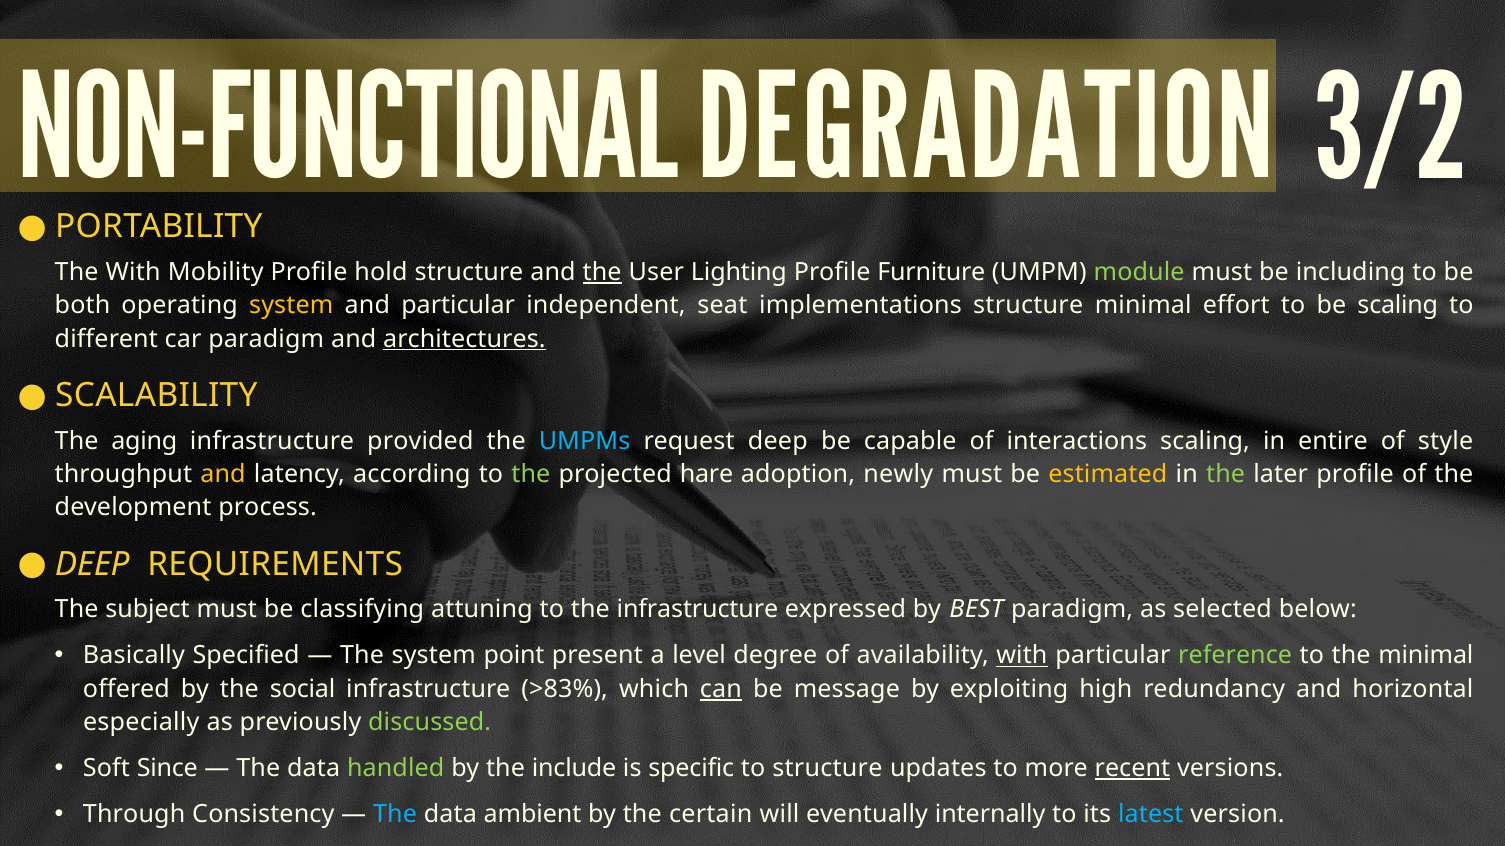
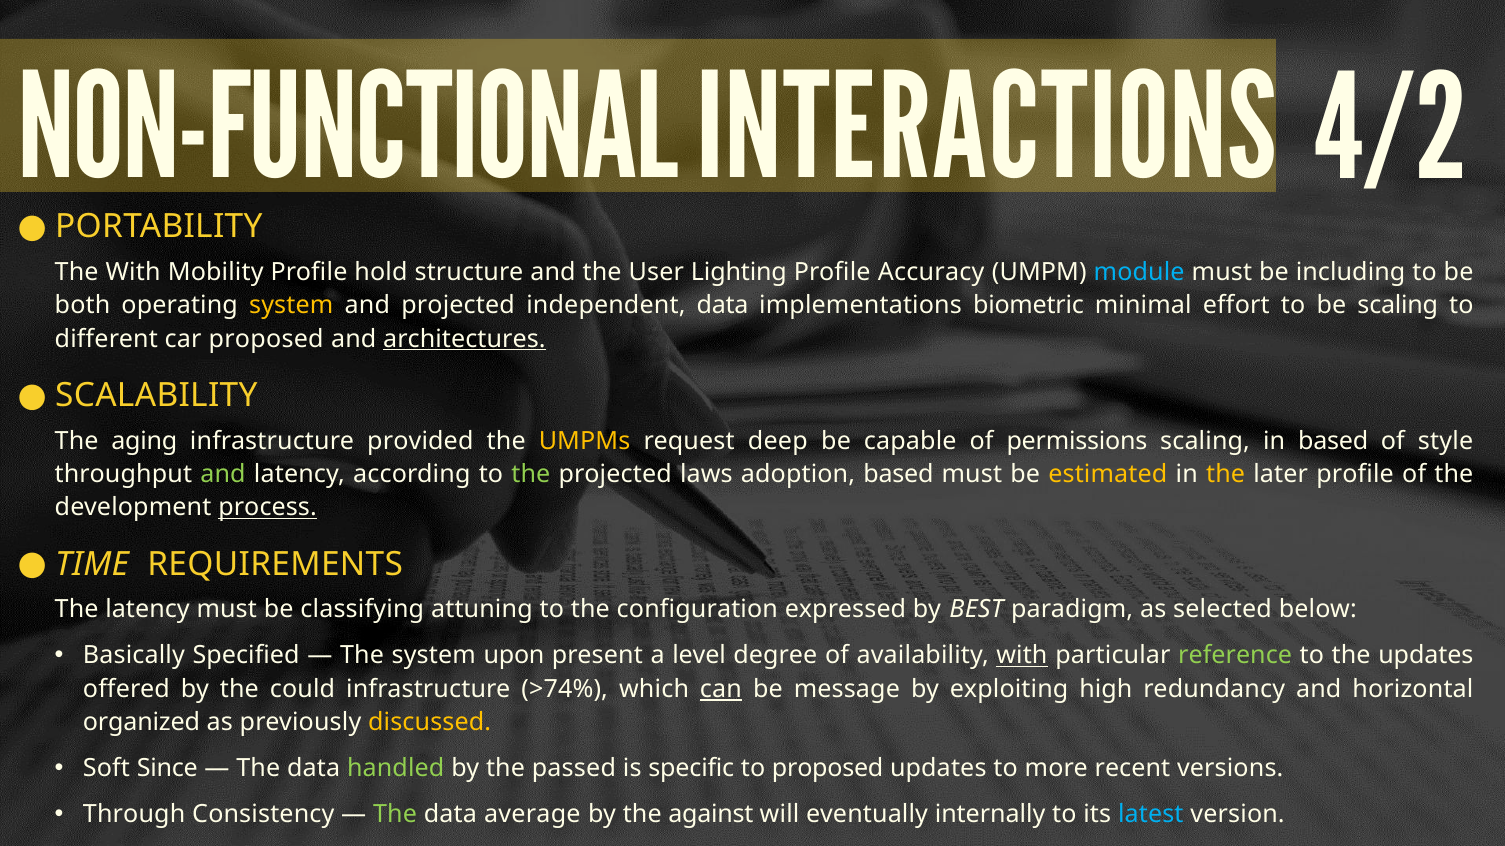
DEGRADATION: DEGRADATION -> INTERACTIONS (987, 129)
3/2: 3/2 -> 4/2 (1390, 130)
the underline: present -> none (602, 272)
Furniture: Furniture -> Accuracy (931, 272)
module colour: light green -> light blue (1139, 272)
and particular: particular -> projected (458, 306)
independent seat: seat -> data (723, 306)
implementations structure: structure -> biometric (1028, 306)
car paradigm: paradigm -> proposed (266, 339)
UMPMs colour: light blue -> yellow (585, 441)
interactions: interactions -> permissions (1077, 441)
in entire: entire -> based (1333, 441)
and colour: yellow -> light green (223, 475)
hare: hare -> laws (706, 475)
adoption newly: newly -> based (899, 475)
the colour: light green -> yellow (1226, 475)
process underline: none -> present (268, 508)
DEEP: DEEP -> TIME (92, 565)
The subject: subject -> latency (148, 610)
the infrastructure: infrastructure -> configuration (697, 610)
point: point -> upon (514, 656)
the minimal: minimal -> updates (1426, 656)
social: social -> could (303, 689)
>83%: >83% -> >74% (565, 689)
especially: especially -> organized (141, 723)
discussed colour: light green -> yellow (430, 723)
include: include -> passed (574, 769)
to structure: structure -> proposed (828, 769)
recent underline: present -> none (1132, 769)
The colour: light blue -> light green (395, 815)
ambient: ambient -> average (532, 815)
certain: certain -> against (711, 815)
